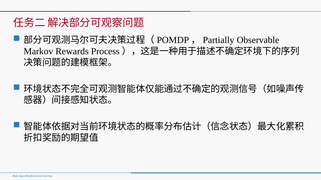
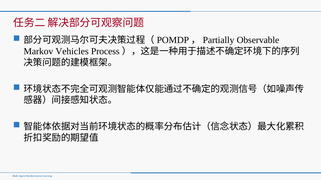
Rewards: Rewards -> Vehicles (72, 51)
